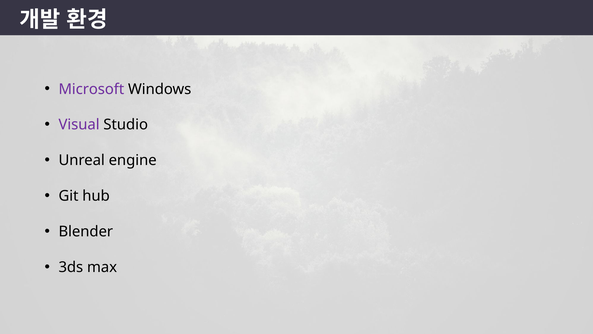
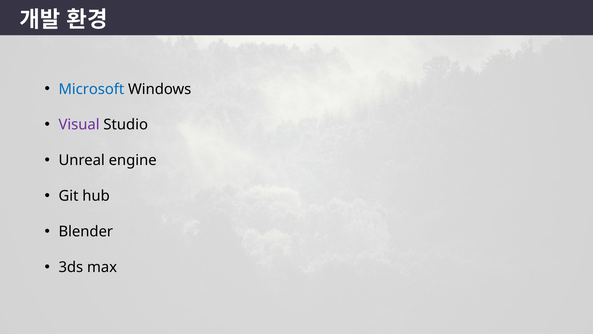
Microsoft colour: purple -> blue (91, 89)
